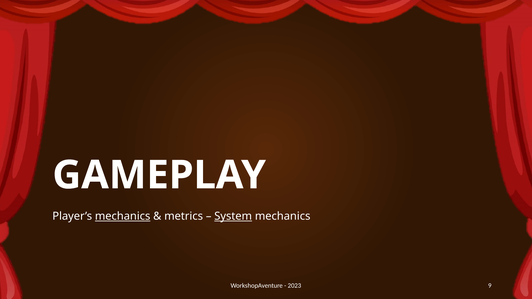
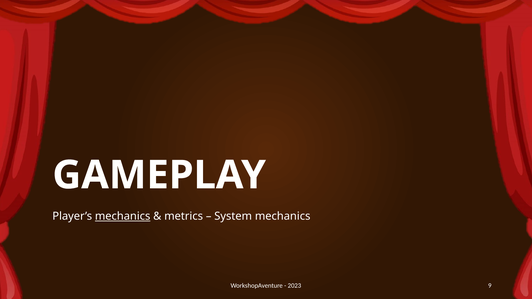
System underline: present -> none (233, 216)
